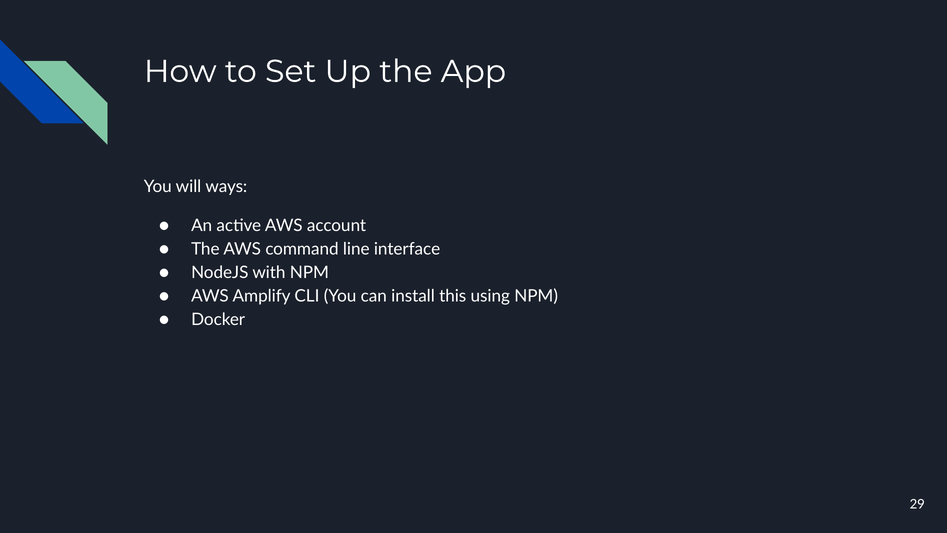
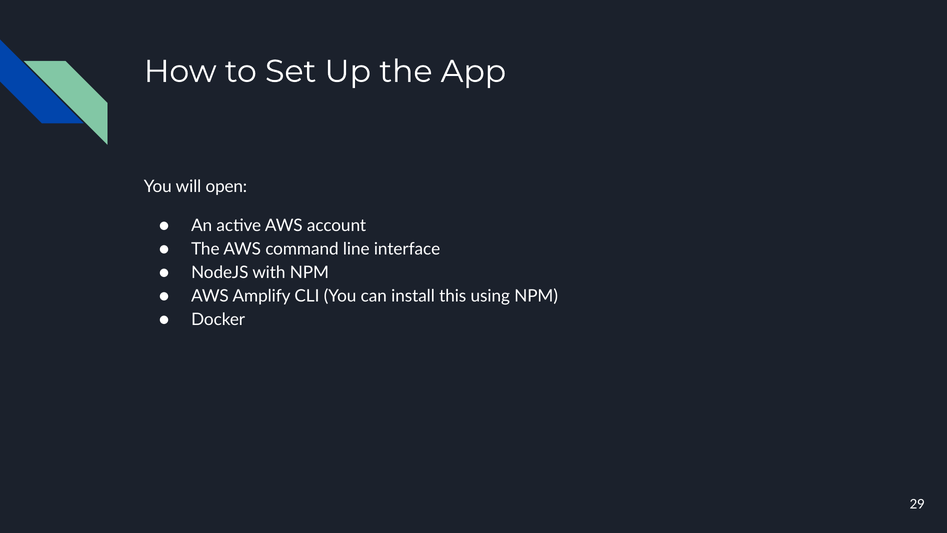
ways: ways -> open (226, 186)
